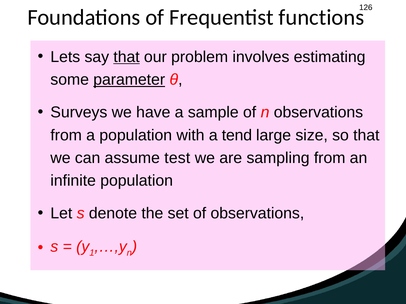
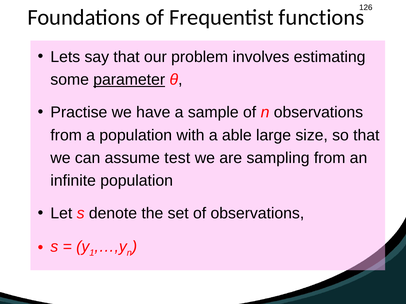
that underline: present -> none (127, 57)
Surveys: Surveys -> Practise (79, 113)
tend: tend -> able (237, 135)
